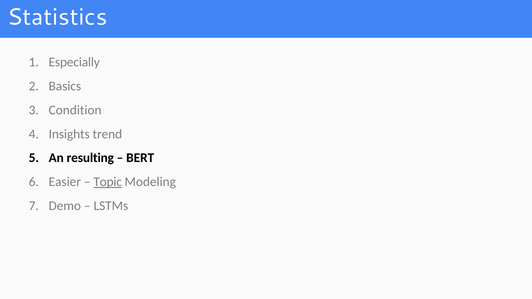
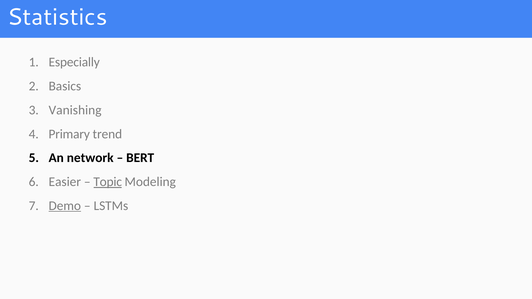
Condition: Condition -> Vanishing (75, 110)
Insights: Insights -> Primary (69, 134)
resulting: resulting -> network (90, 158)
Demo underline: none -> present (65, 206)
